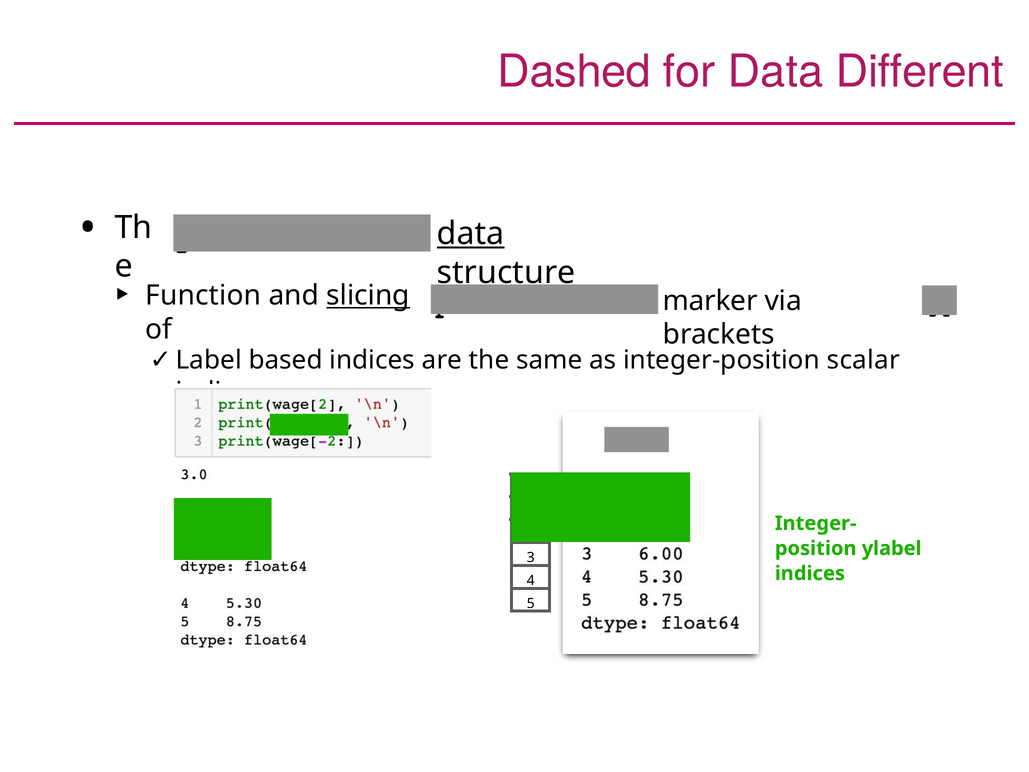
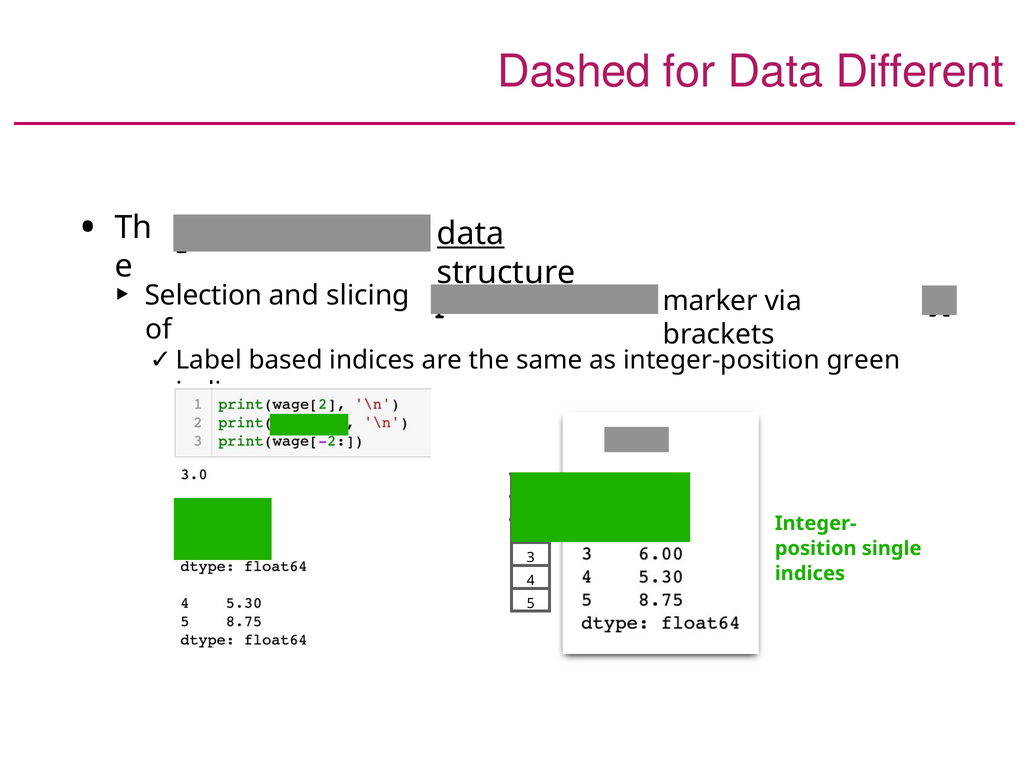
Function: Function -> Selection (204, 295)
slicing underline: present -> none (368, 295)
scalar: scalar -> green (863, 360)
ylabel: ylabel -> single (892, 548)
